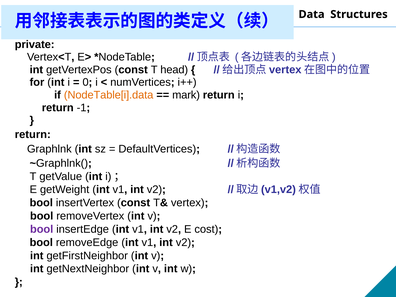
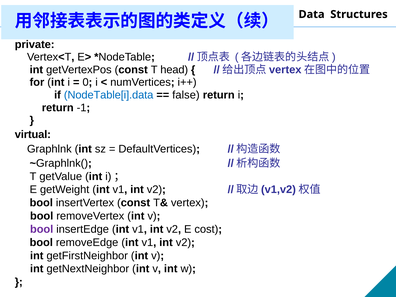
NodeTable[i].data colour: orange -> blue (109, 95)
mark: mark -> false (186, 95)
return: return -> virtual (33, 135)
